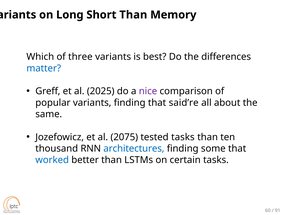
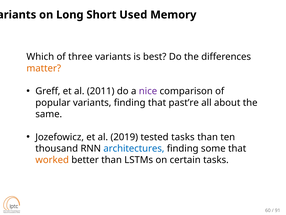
Short Than: Than -> Used (133, 15)
matter colour: blue -> orange (44, 68)
2025: 2025 -> 2011 (101, 91)
said’re: said’re -> past’re (184, 102)
2075: 2075 -> 2019 (124, 137)
worked colour: blue -> orange (52, 160)
